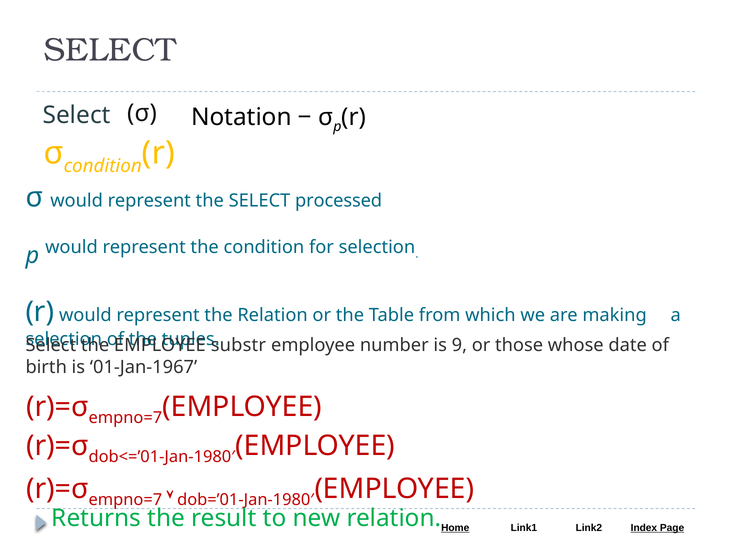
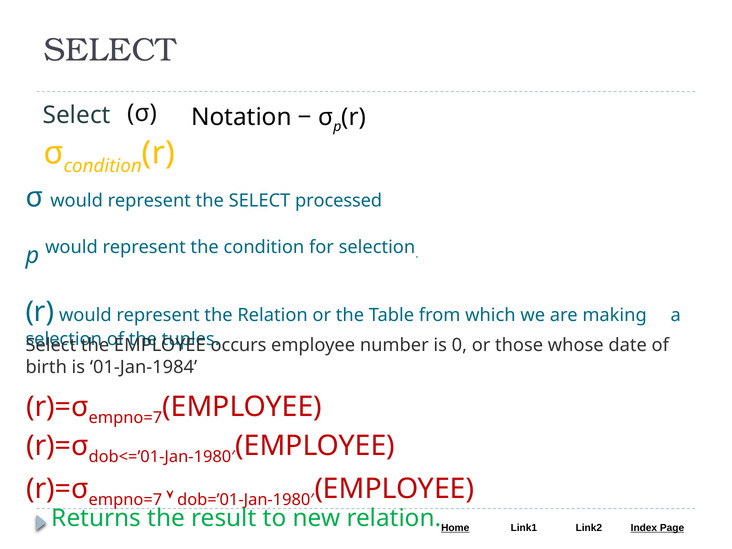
substr: substr -> occurs (239, 345)
9: 9 -> 0 (459, 345)
01-Jan-1967: 01-Jan-1967 -> 01-Jan-1984 (144, 367)
